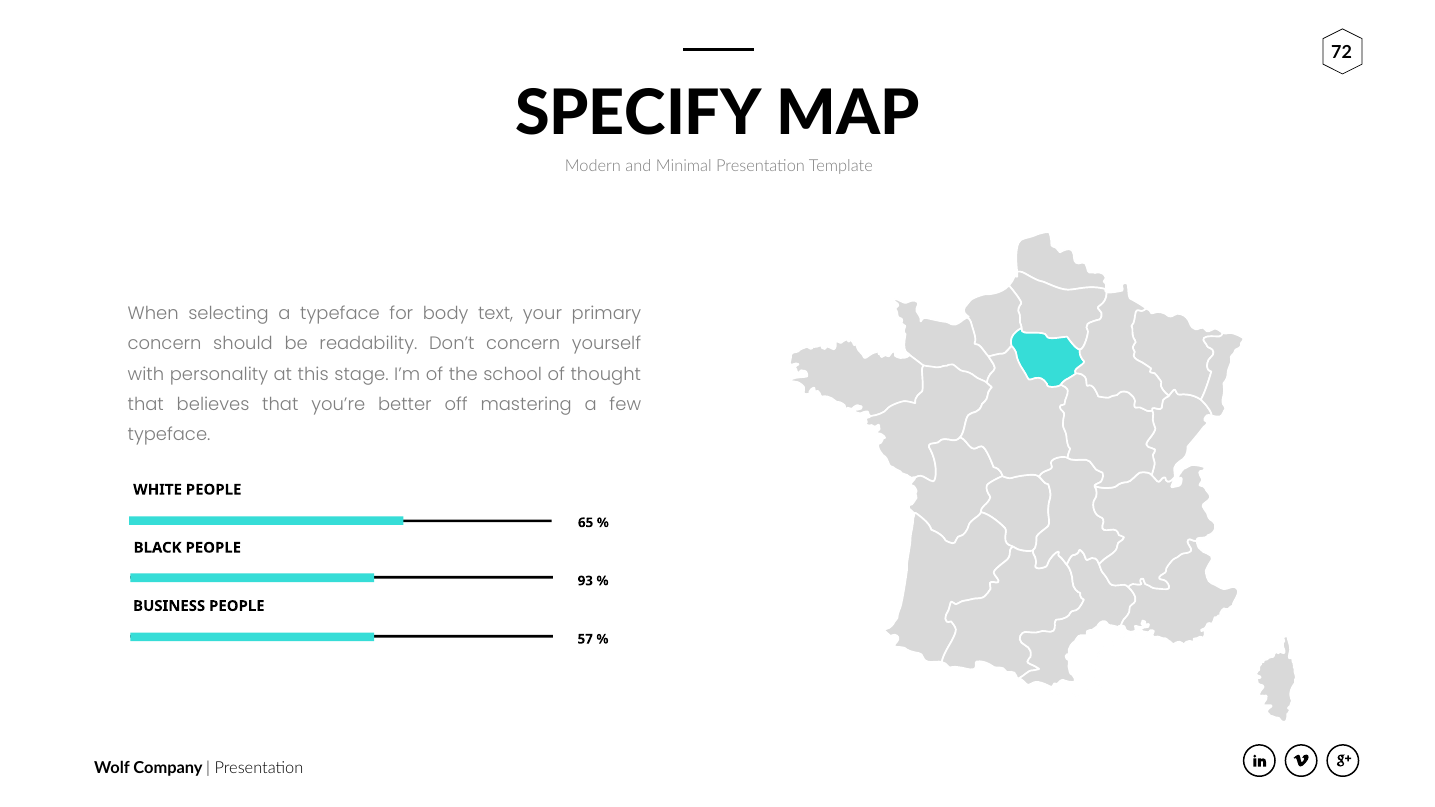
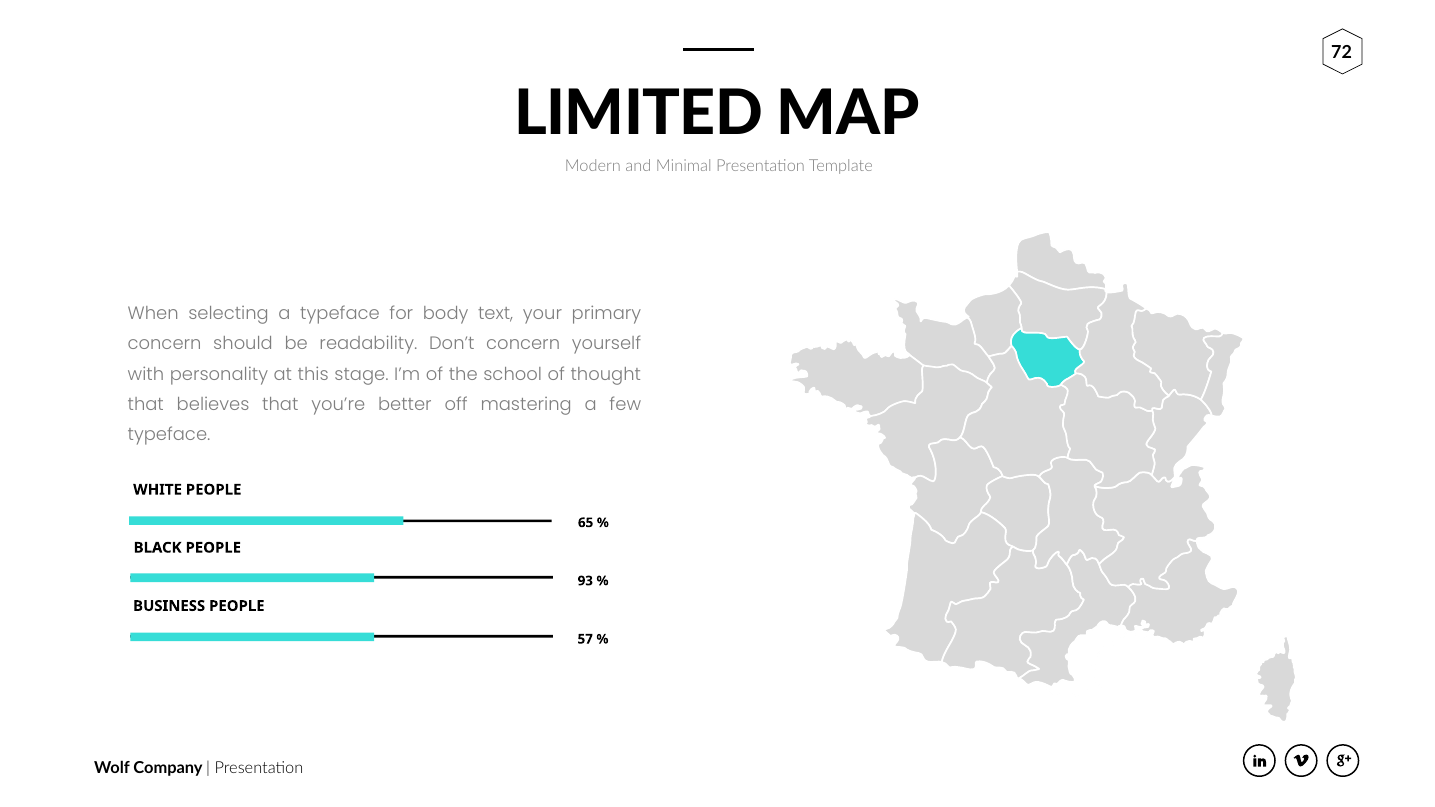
SPECIFY: SPECIFY -> LIMITED (639, 114)
